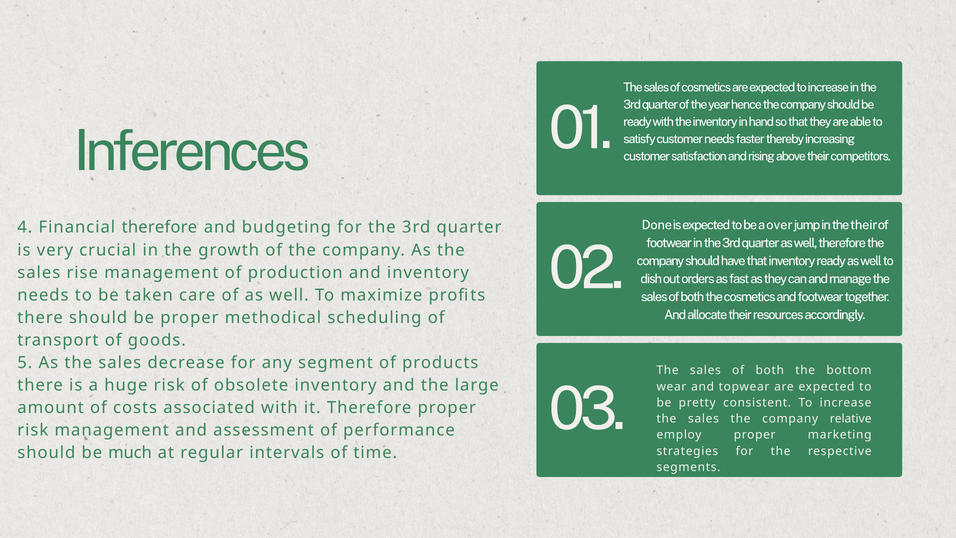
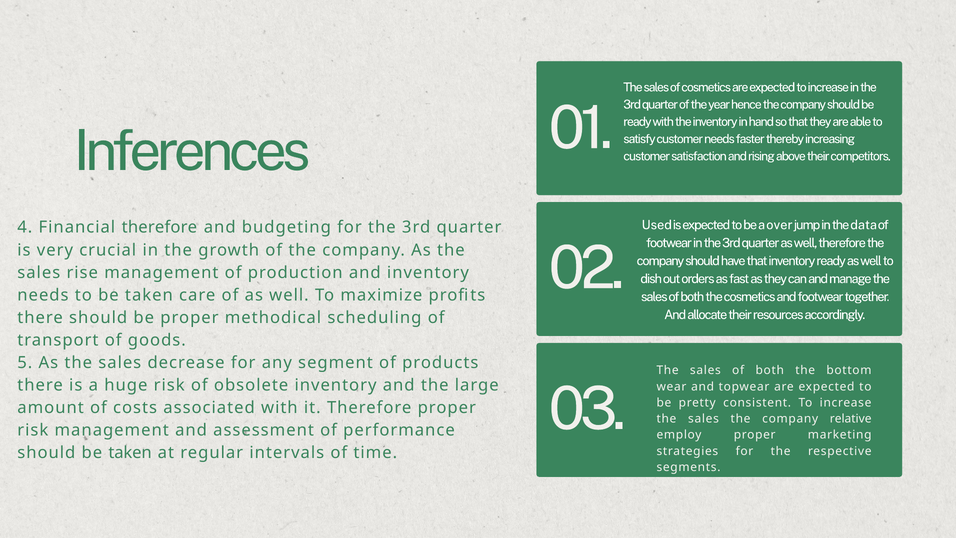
Done: Done -> Used (657, 225)
the their: their -> data (864, 225)
should be much: much -> taken (130, 452)
